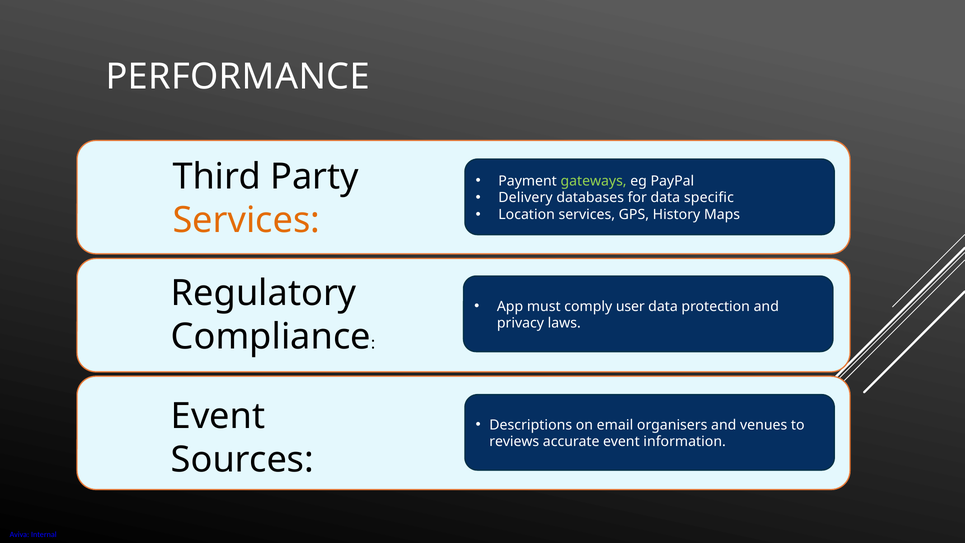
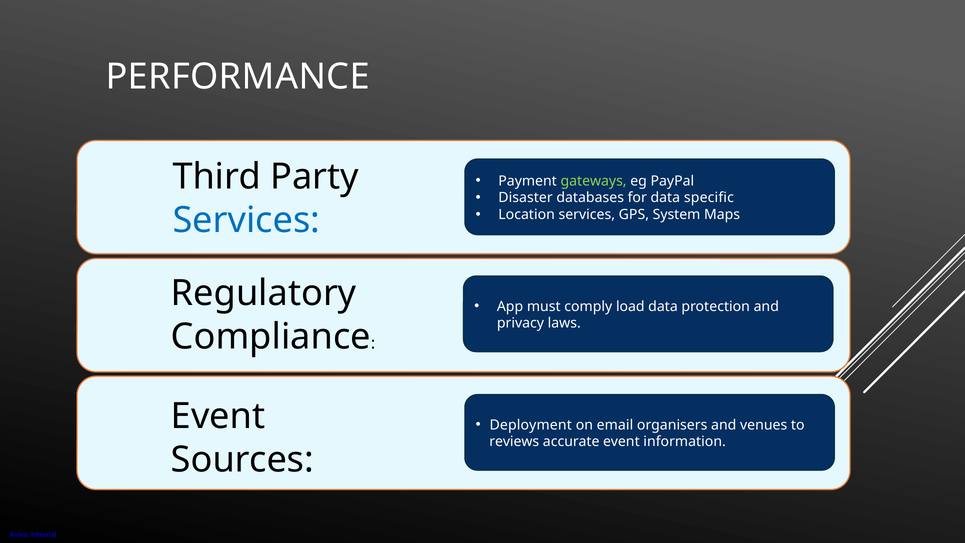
Delivery: Delivery -> Disaster (526, 198)
History: History -> System (677, 215)
Services colour: orange -> blue (246, 220)
user: user -> load (630, 306)
Descriptions: Descriptions -> Deployment (531, 425)
